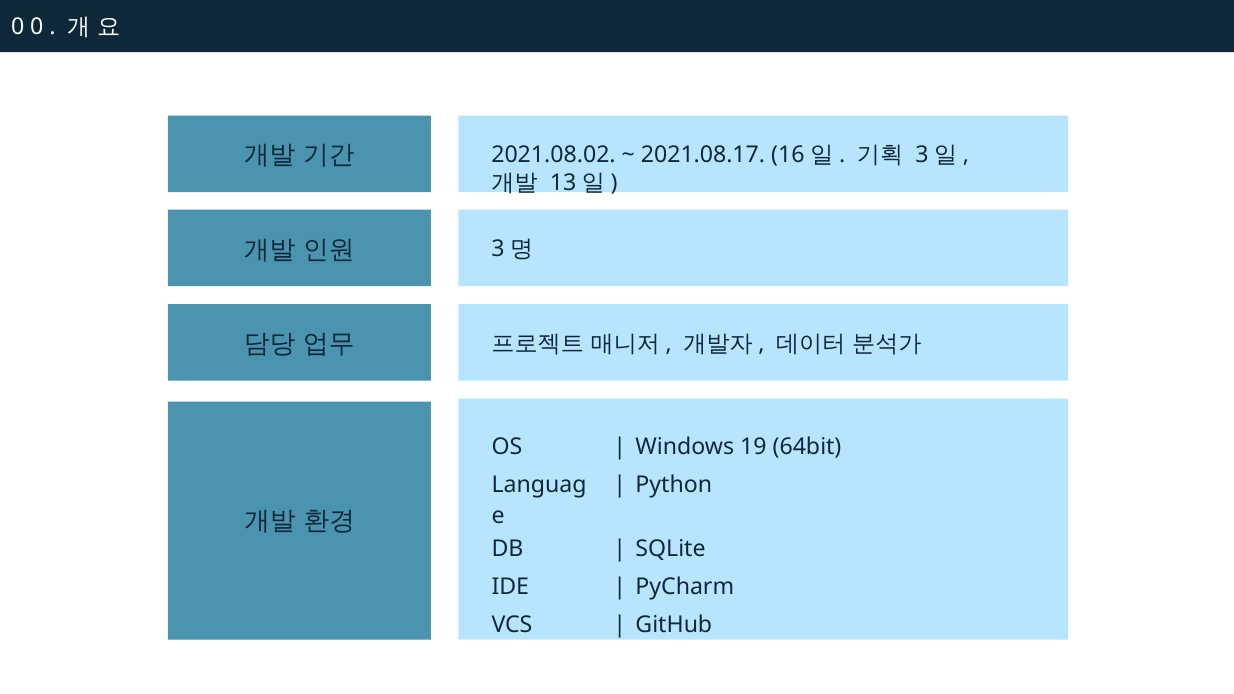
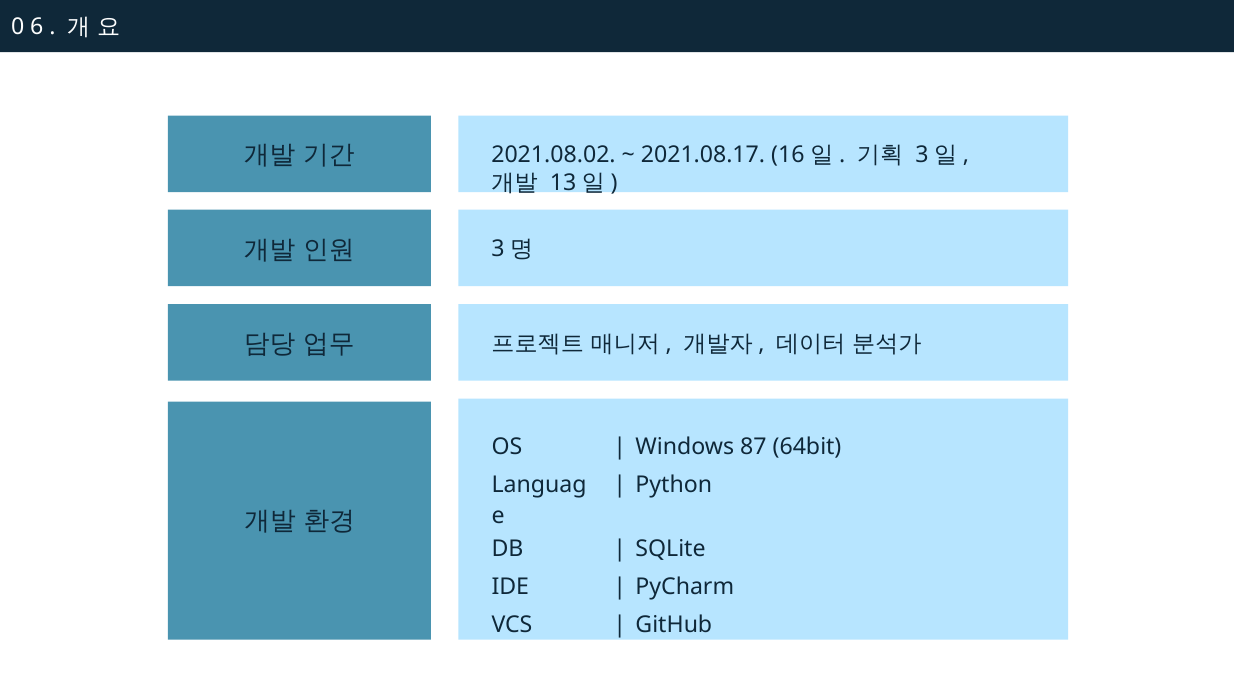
0 0: 0 -> 6 (37, 27)
19: 19 -> 87 (753, 447)
